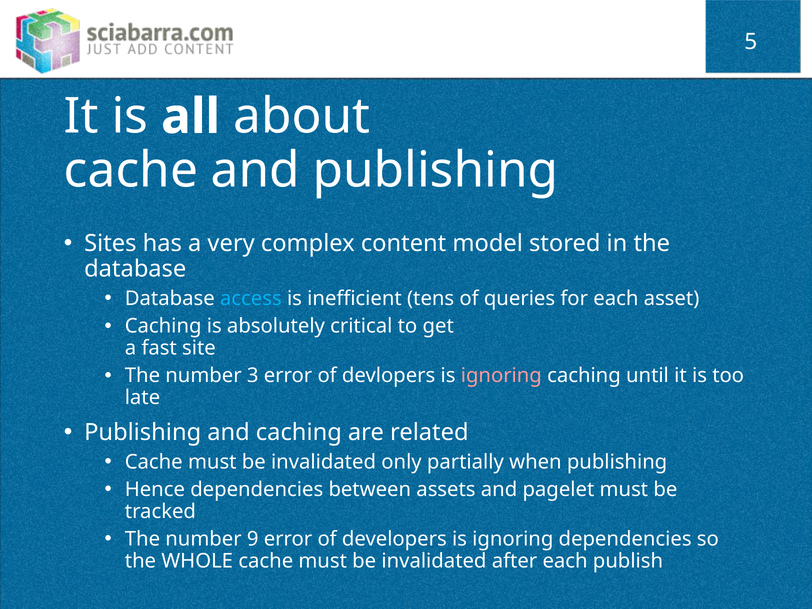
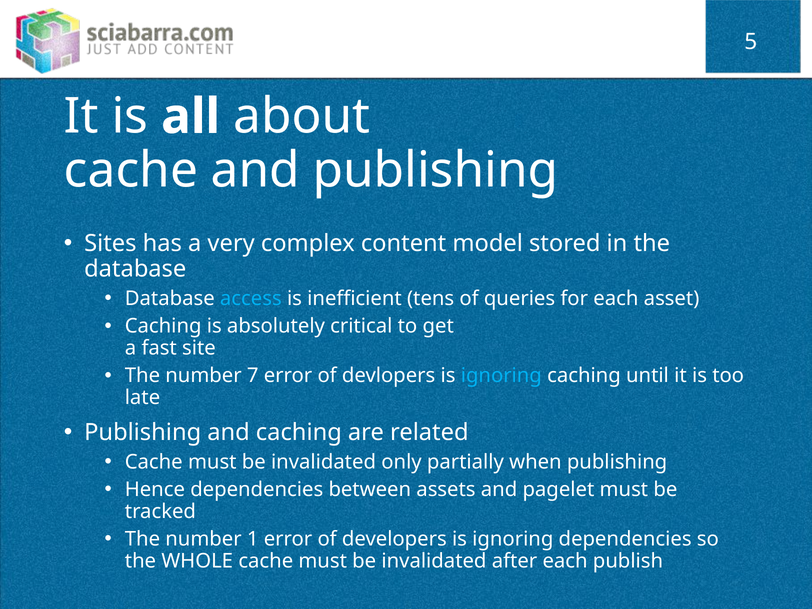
3: 3 -> 7 (253, 376)
ignoring colour: pink -> light blue (501, 376)
9: 9 -> 1 (253, 539)
